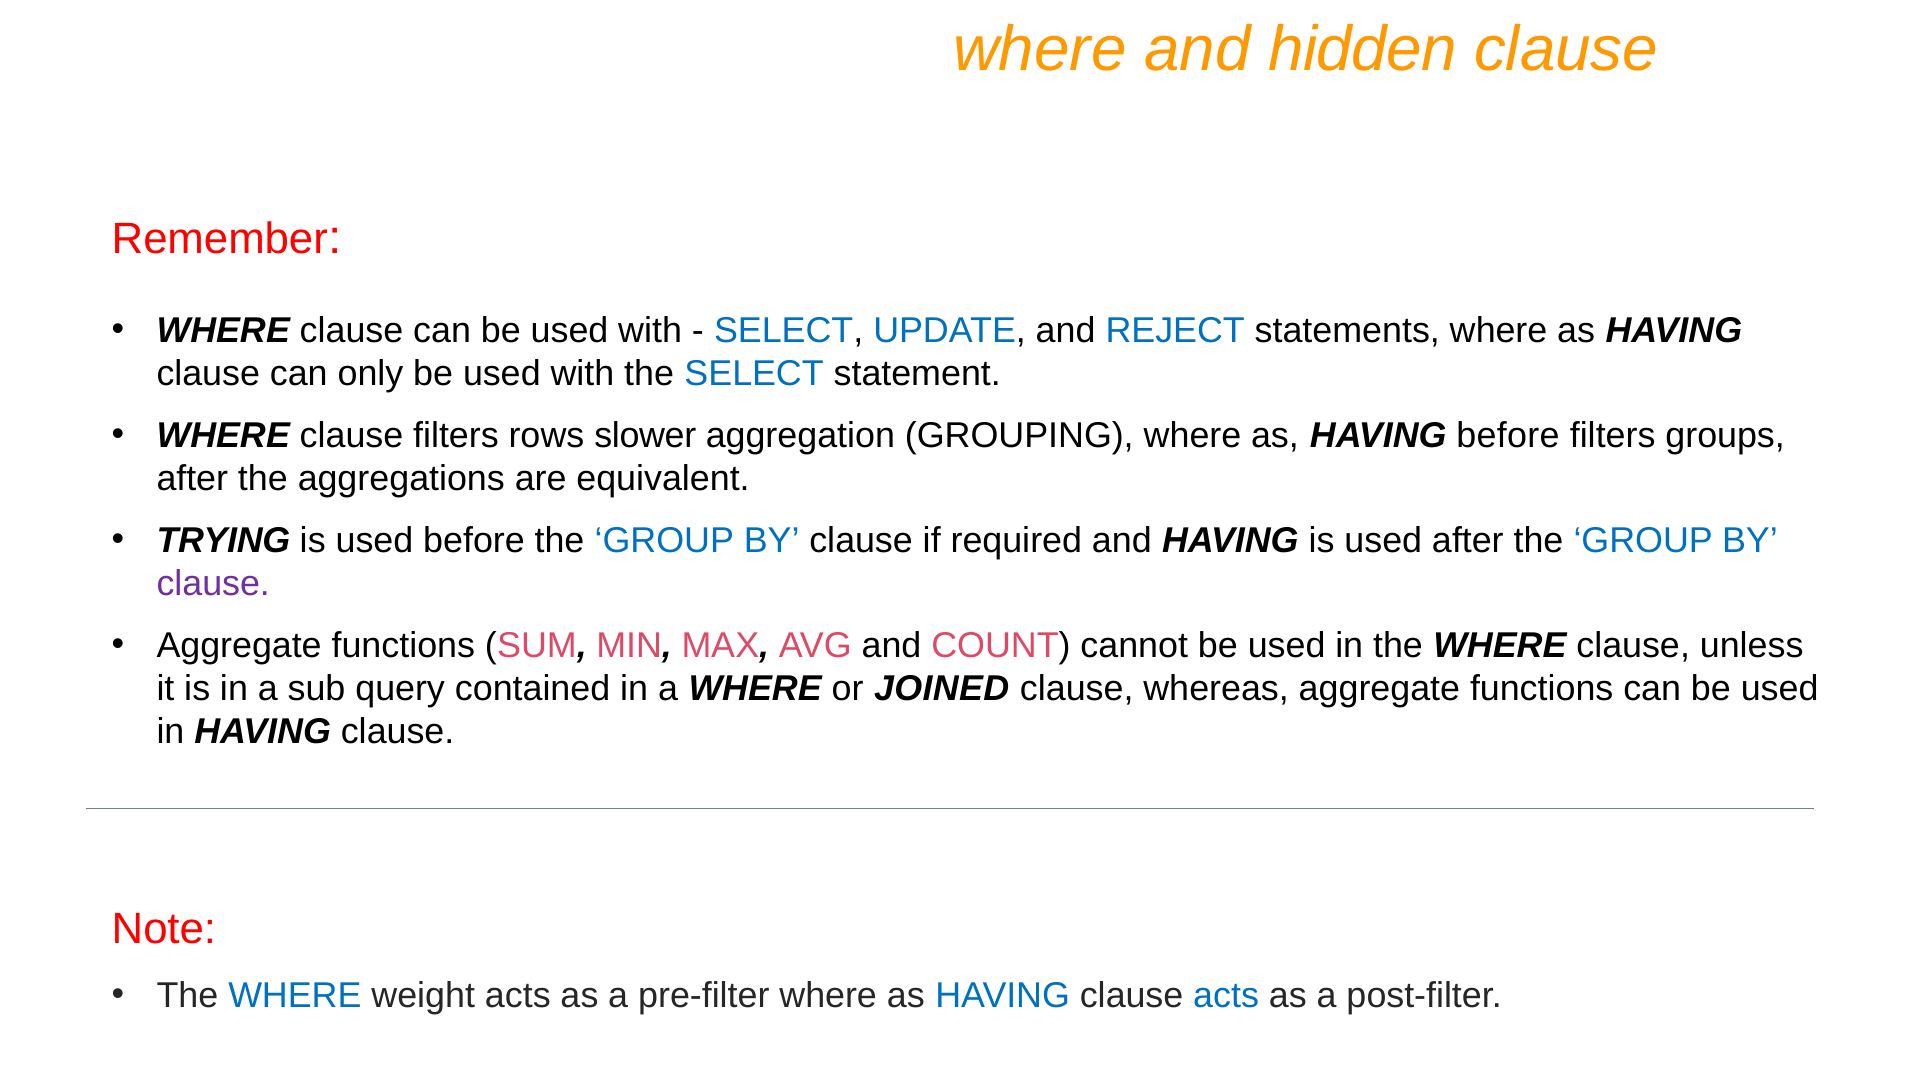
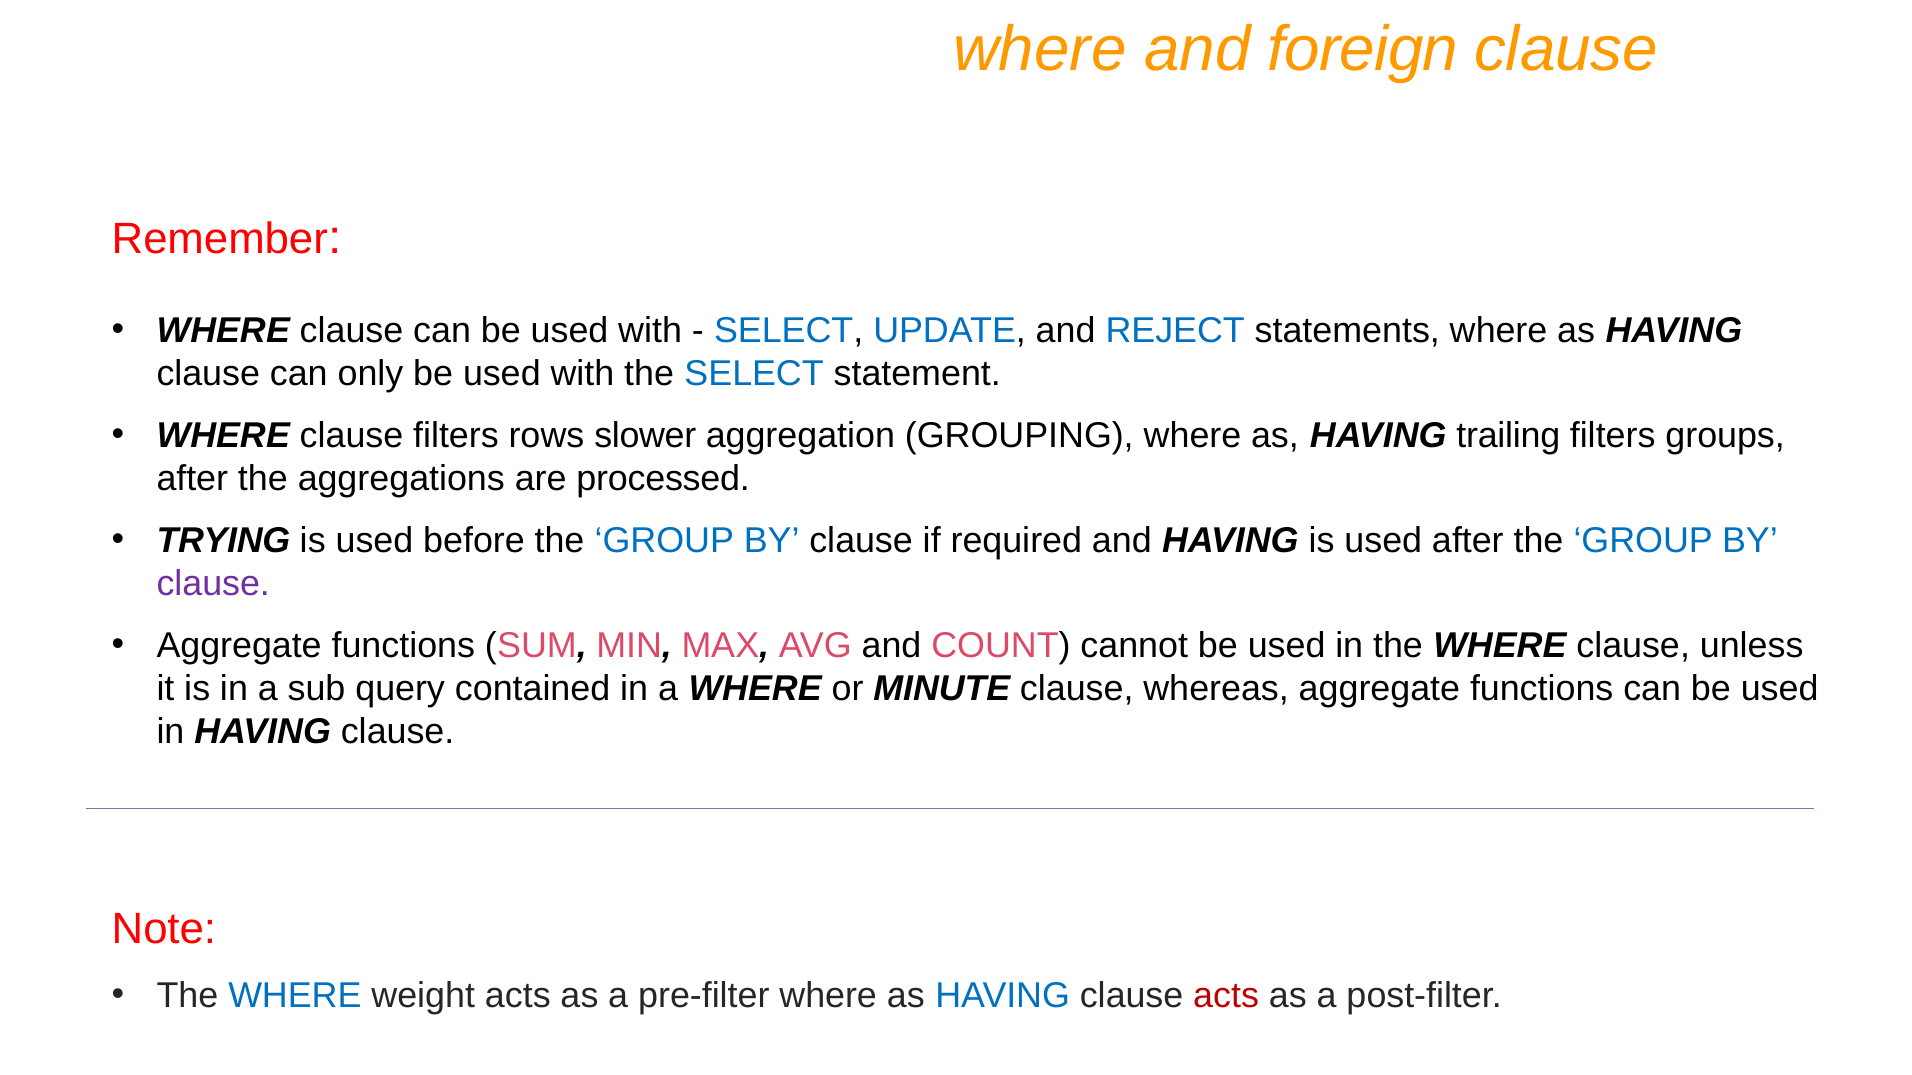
hidden: hidden -> foreign (1363, 50)
HAVING before: before -> trailing (1508, 435)
equivalent: equivalent -> processed (663, 478)
JOINED: JOINED -> MINUTE (942, 689)
acts colour: blue -> red (1226, 996)
